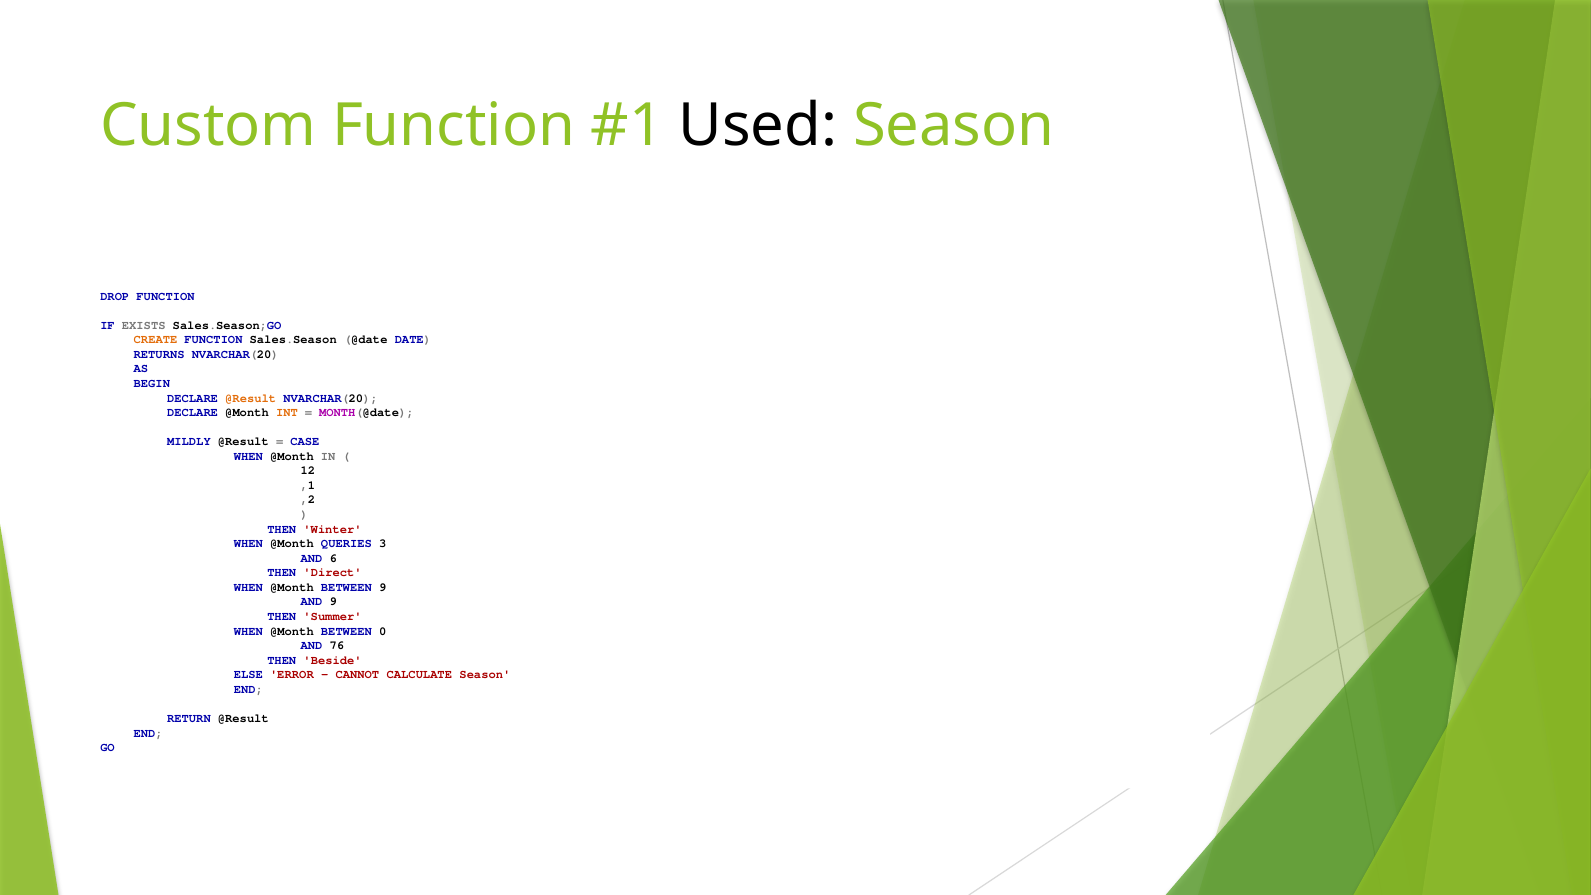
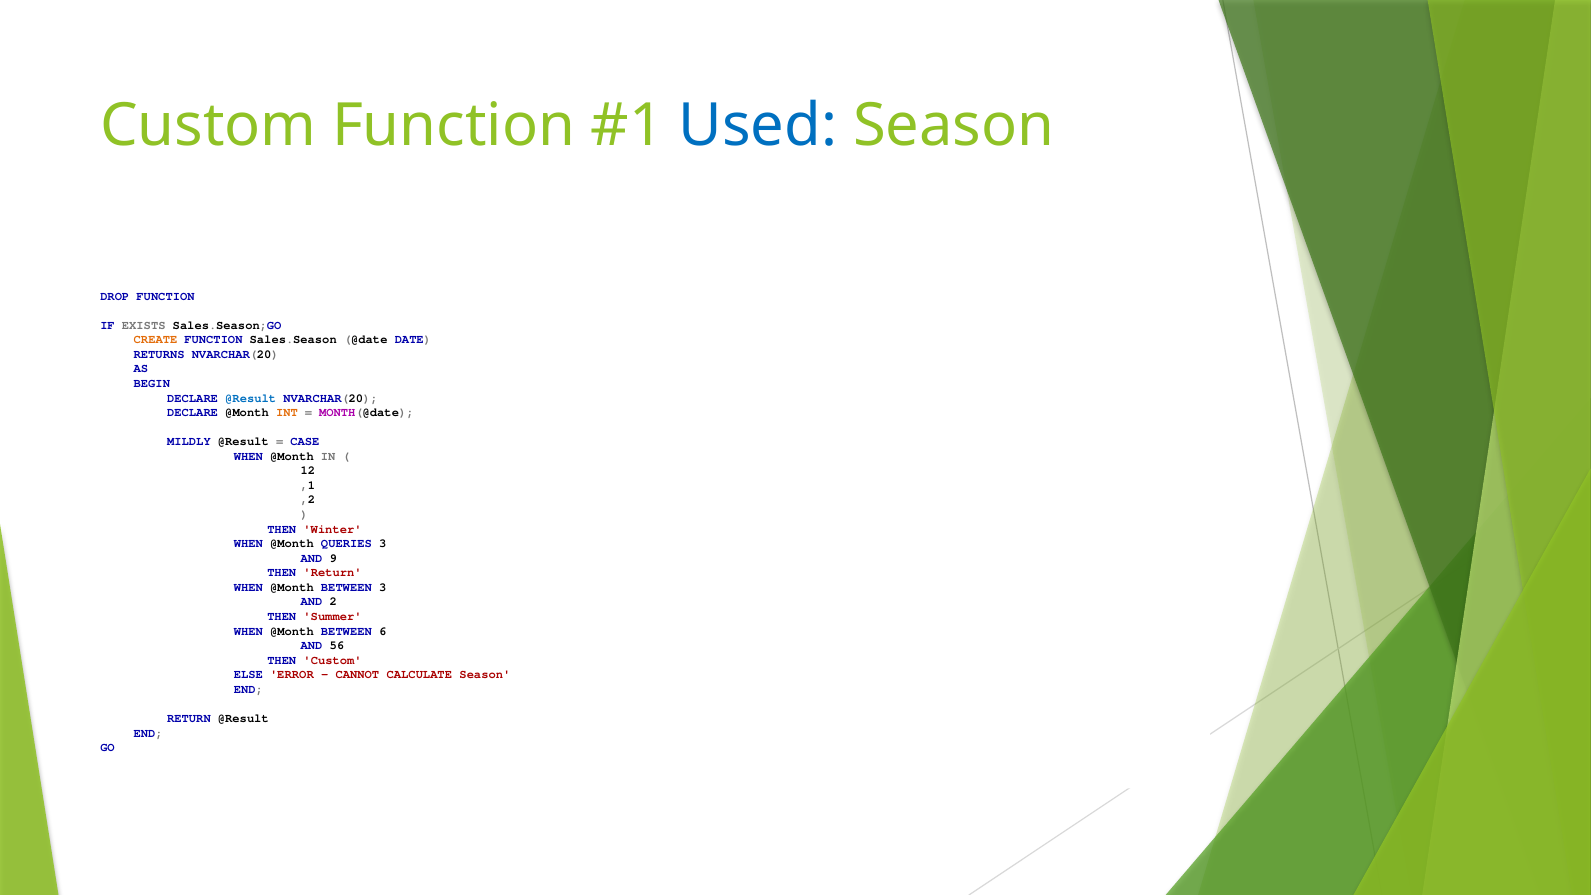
Used colour: black -> blue (758, 125)
@Result colour: orange -> blue (251, 398)
6: 6 -> 9 (333, 558)
THEN Direct: Direct -> Return (333, 573)
BETWEEN 9: 9 -> 3 (383, 587)
AND 9: 9 -> 2 (333, 602)
0: 0 -> 6 (383, 631)
76: 76 -> 56 (337, 646)
THEN Beside: Beside -> Custom (333, 660)
